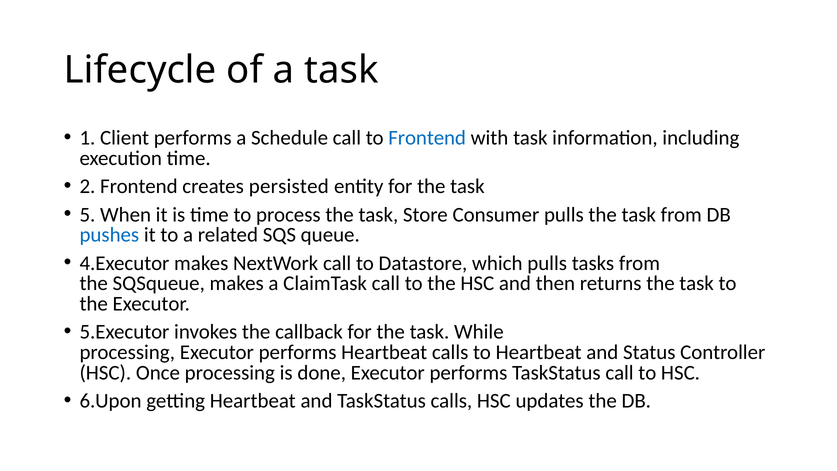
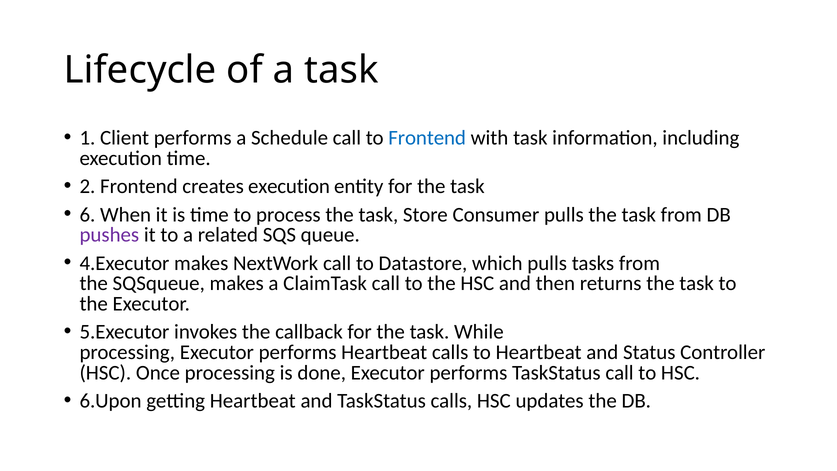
creates persisted: persisted -> execution (289, 186)
5: 5 -> 6 (87, 215)
pushes colour: blue -> purple (109, 235)
